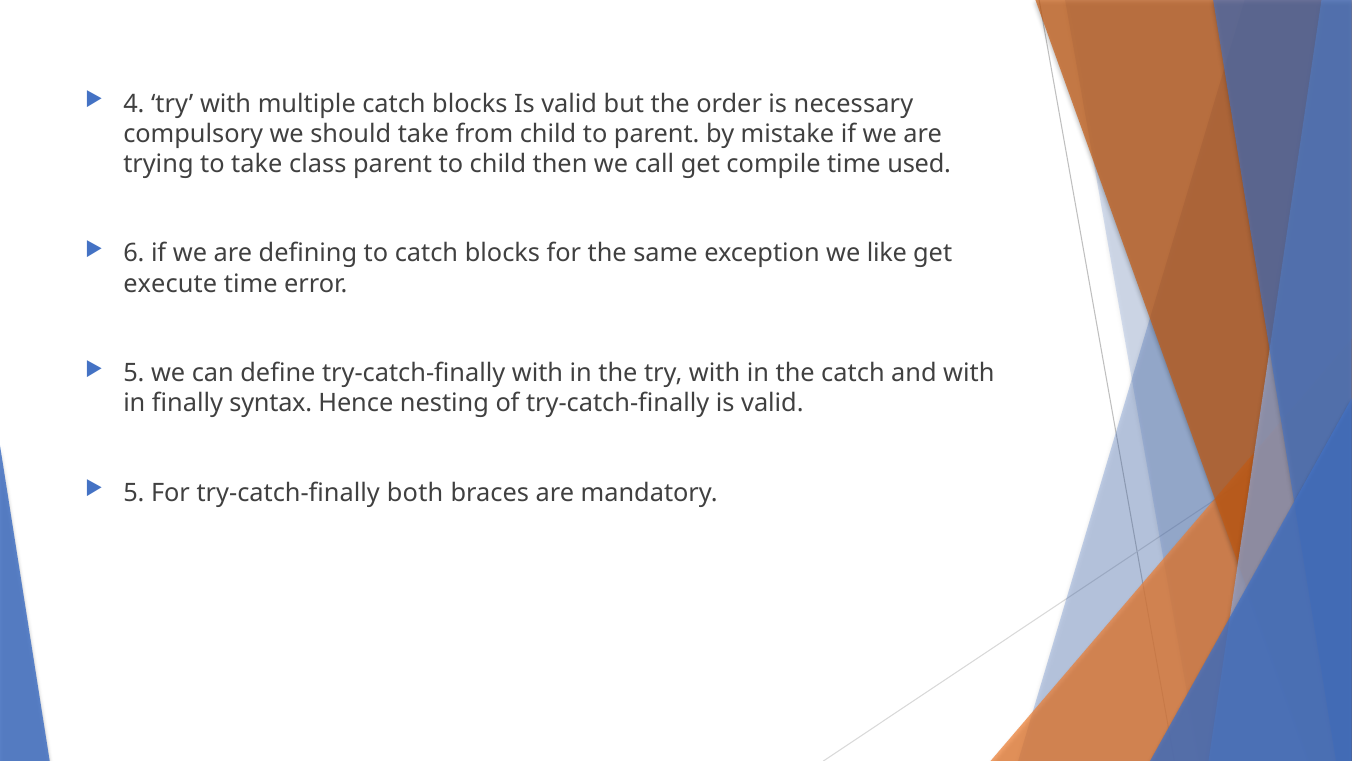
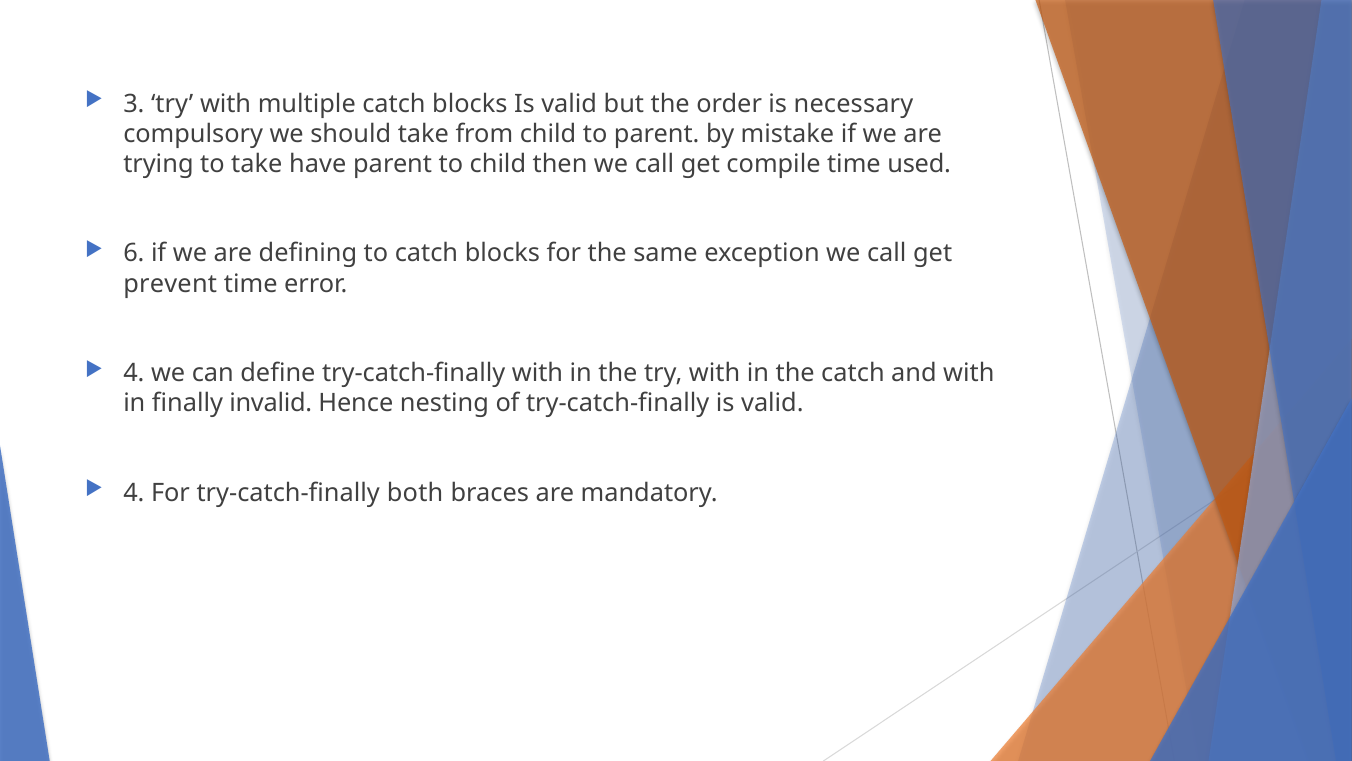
4: 4 -> 3 (134, 104)
class: class -> have (318, 164)
exception we like: like -> call (887, 253)
execute: execute -> prevent (170, 284)
5: 5 -> 4 (134, 373)
syntax: syntax -> invalid (271, 403)
5: 5 -> 4 (134, 492)
